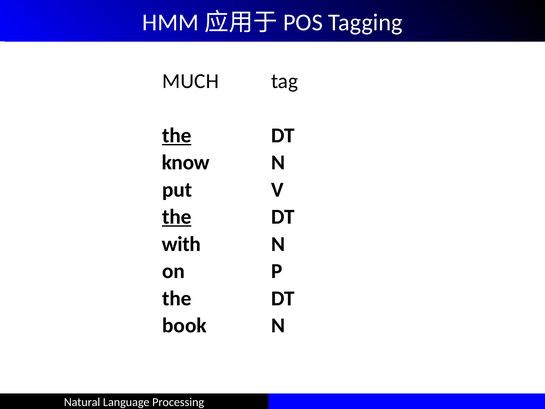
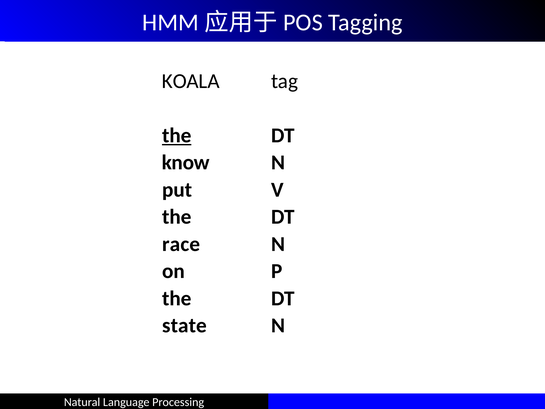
MUCH: MUCH -> KOALA (191, 81)
the underline: present -> none (177, 217)
with: with -> race (181, 244)
book: book -> state (184, 325)
